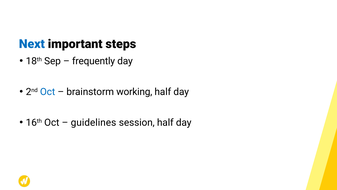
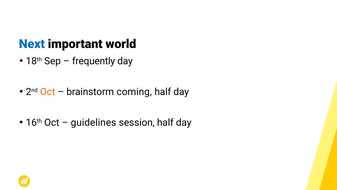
steps: steps -> world (121, 44)
Oct colour: blue -> orange (48, 92)
working: working -> coming (134, 92)
